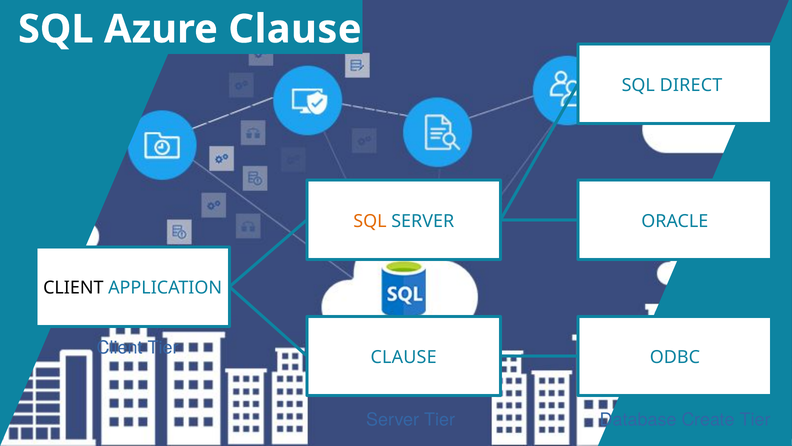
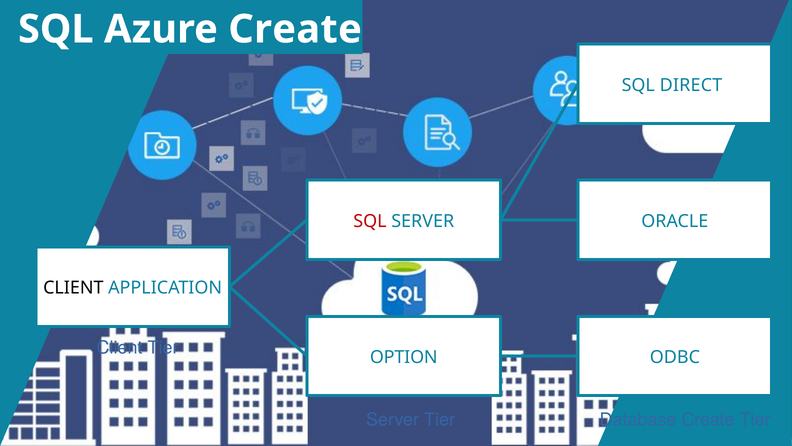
Azure Clause: Clause -> Create (295, 29)
SQL colour: orange -> red (370, 221)
CLAUSE: CLAUSE -> OPTION (404, 357)
